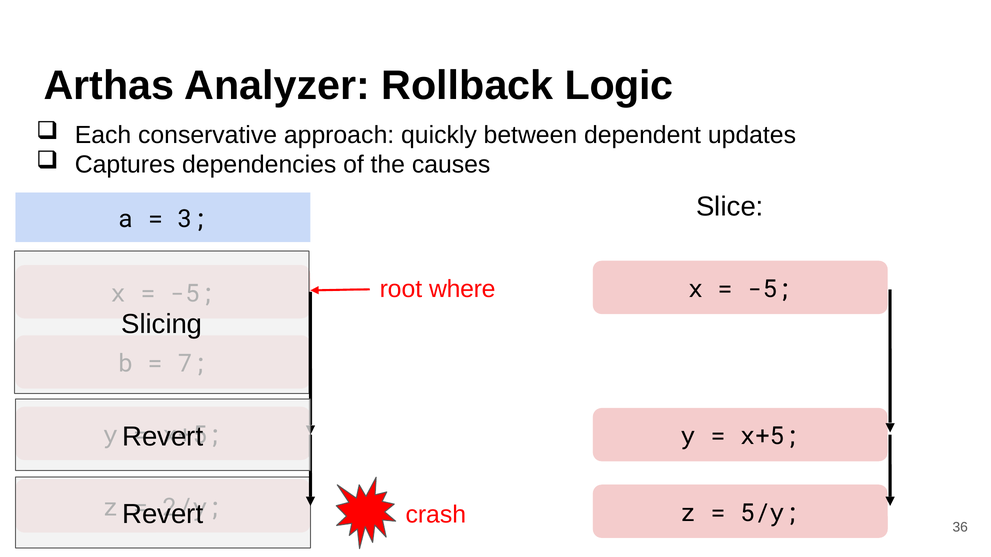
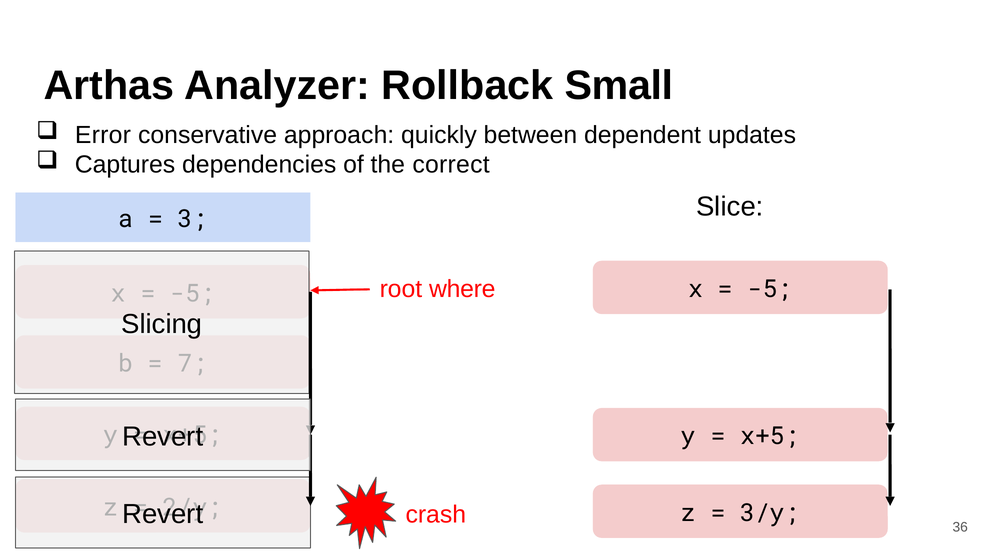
Logic: Logic -> Small (619, 86)
Each: Each -> Error (103, 135)
causes: causes -> correct (451, 165)
5/y: 5/y -> 3/y (770, 513)
